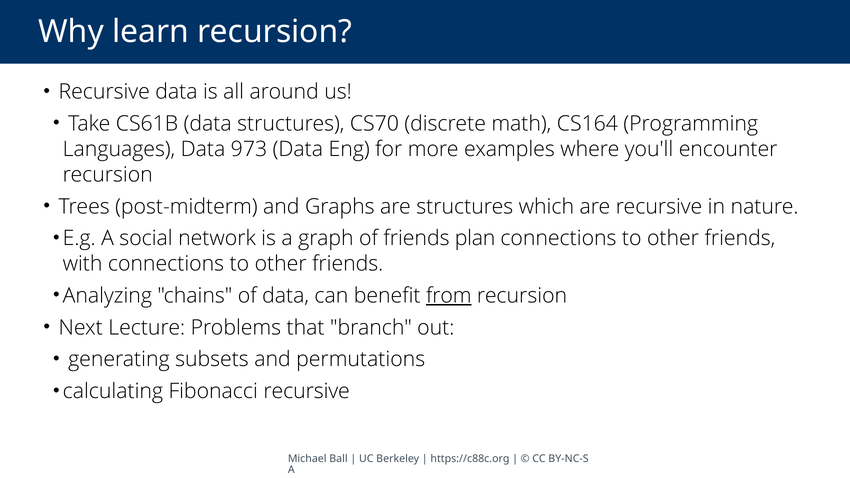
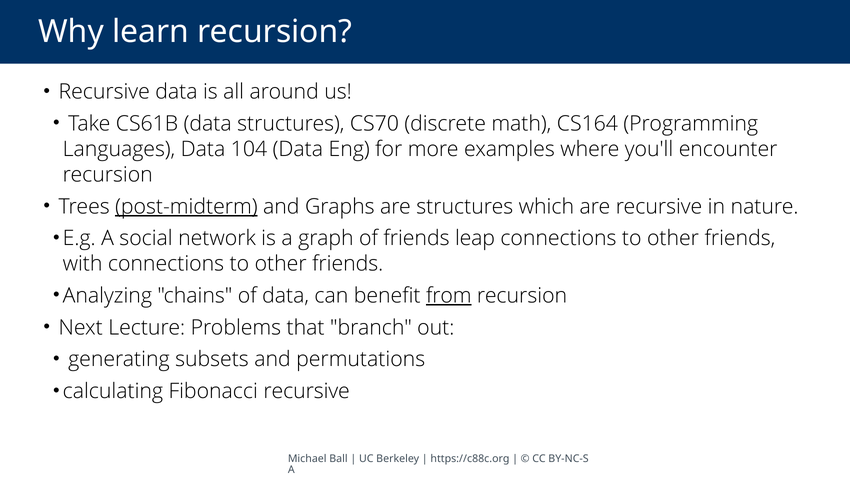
973: 973 -> 104 (249, 149)
post-midterm underline: none -> present (186, 207)
plan: plan -> leap (475, 238)
